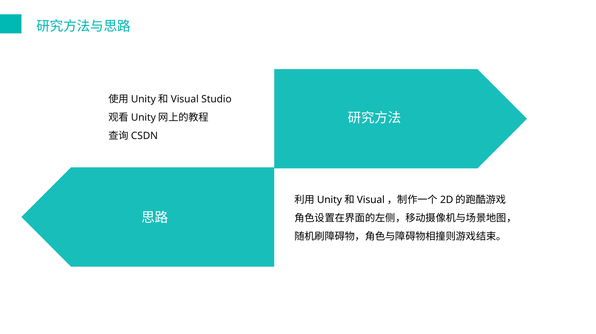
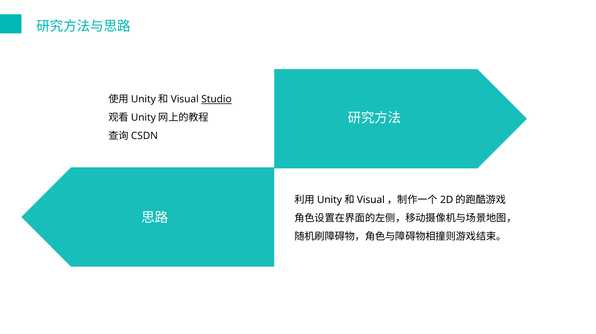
Studio underline: none -> present (216, 99)
